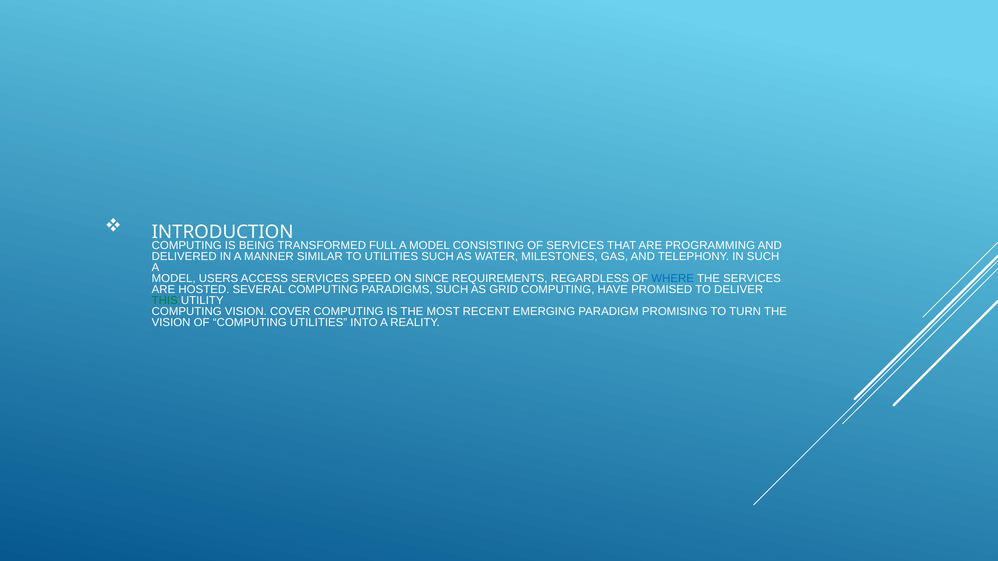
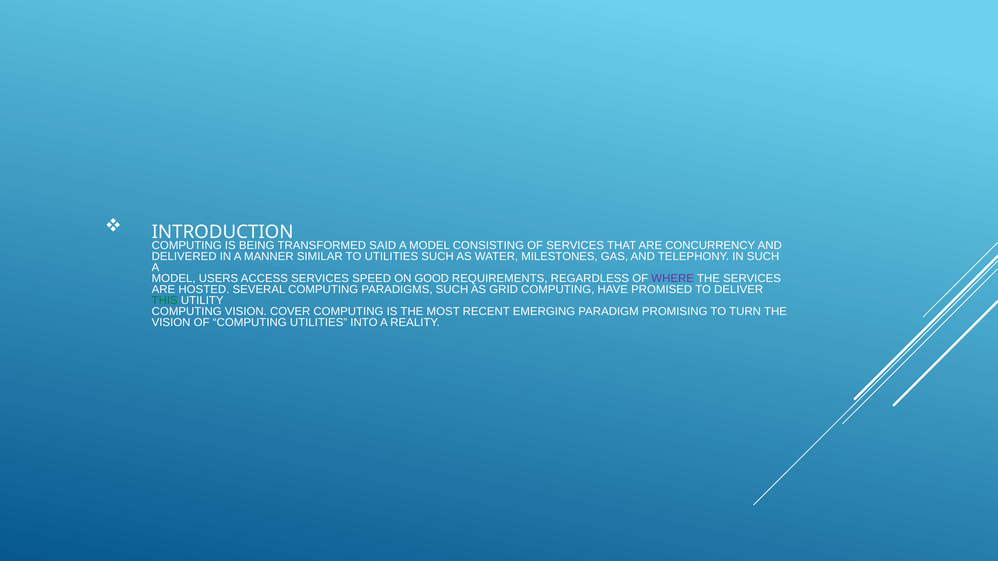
FULL: FULL -> SAID (383, 246)
PROGRAMMING: PROGRAMMING -> CONCURRENCY (710, 246)
SINCE: SINCE -> GOOD (432, 279)
WHERE colour: blue -> purple (673, 279)
